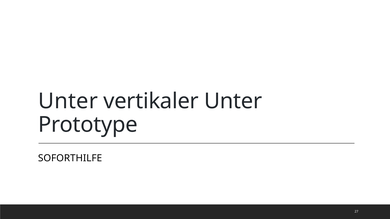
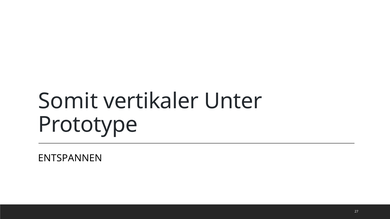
Unter: Unter -> Somit (68, 101)
SOFORTHILFE: SOFORTHILFE -> ENTSPANNEN (70, 158)
